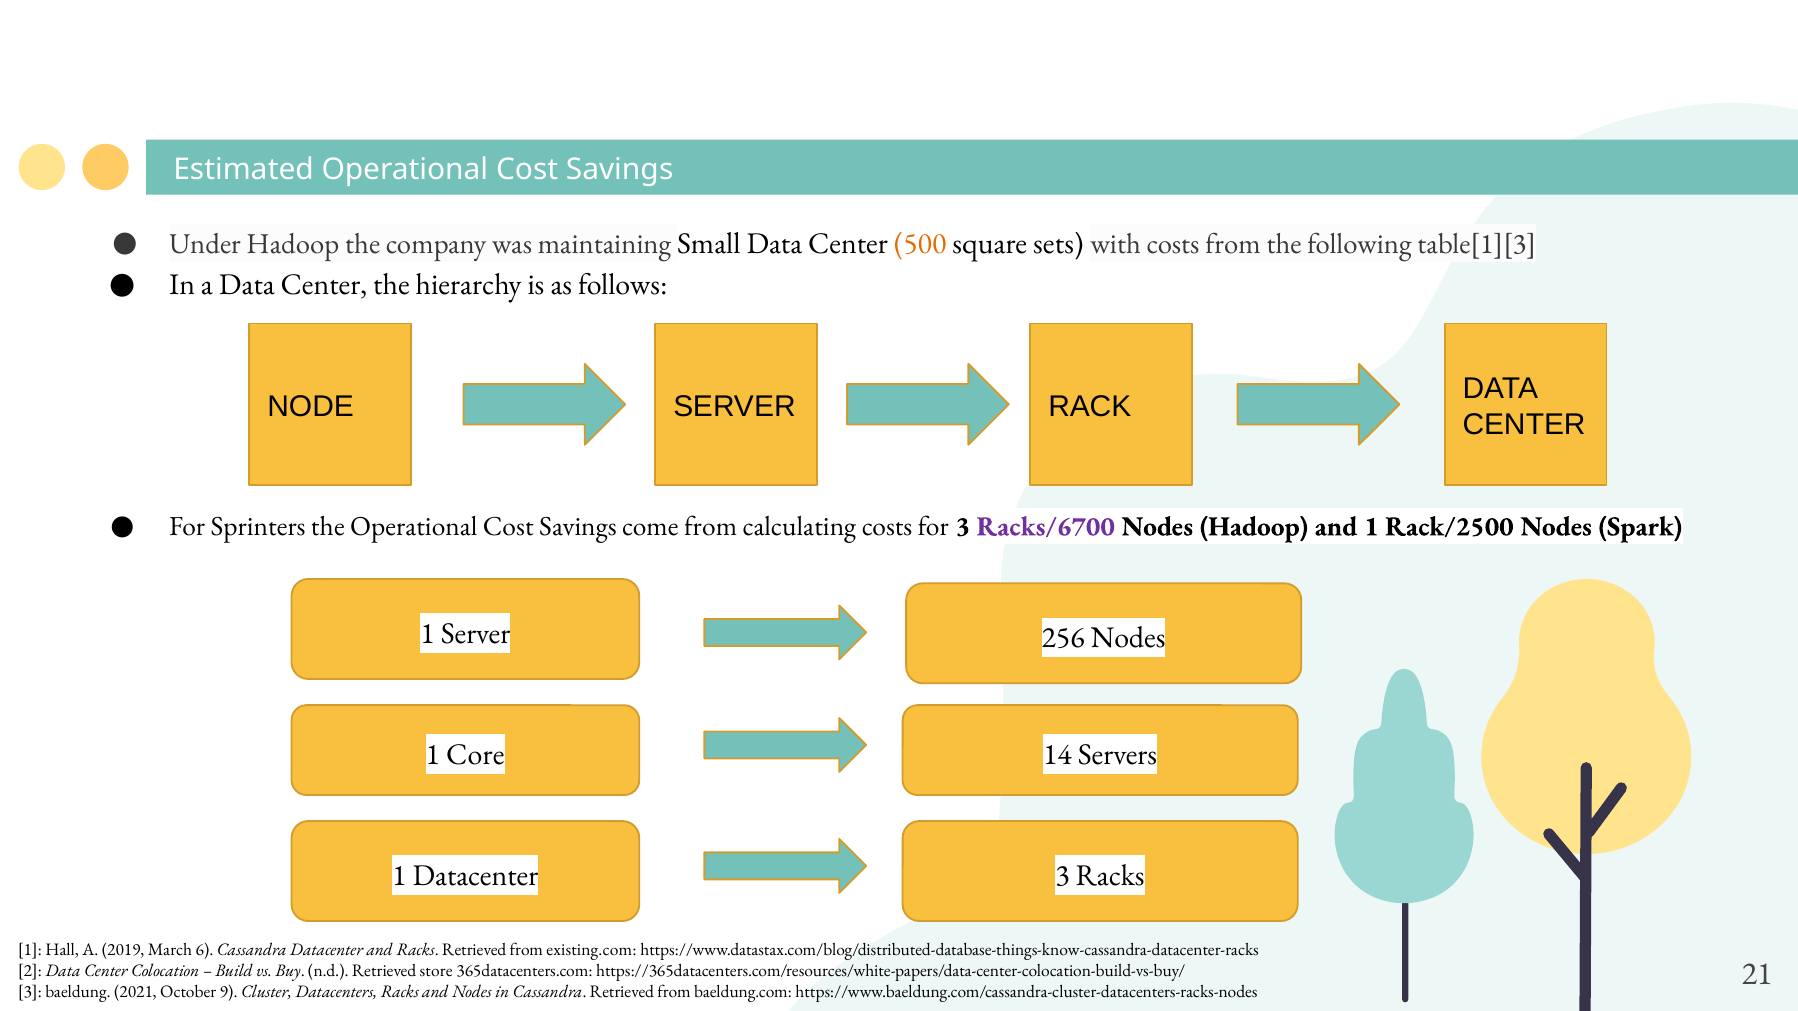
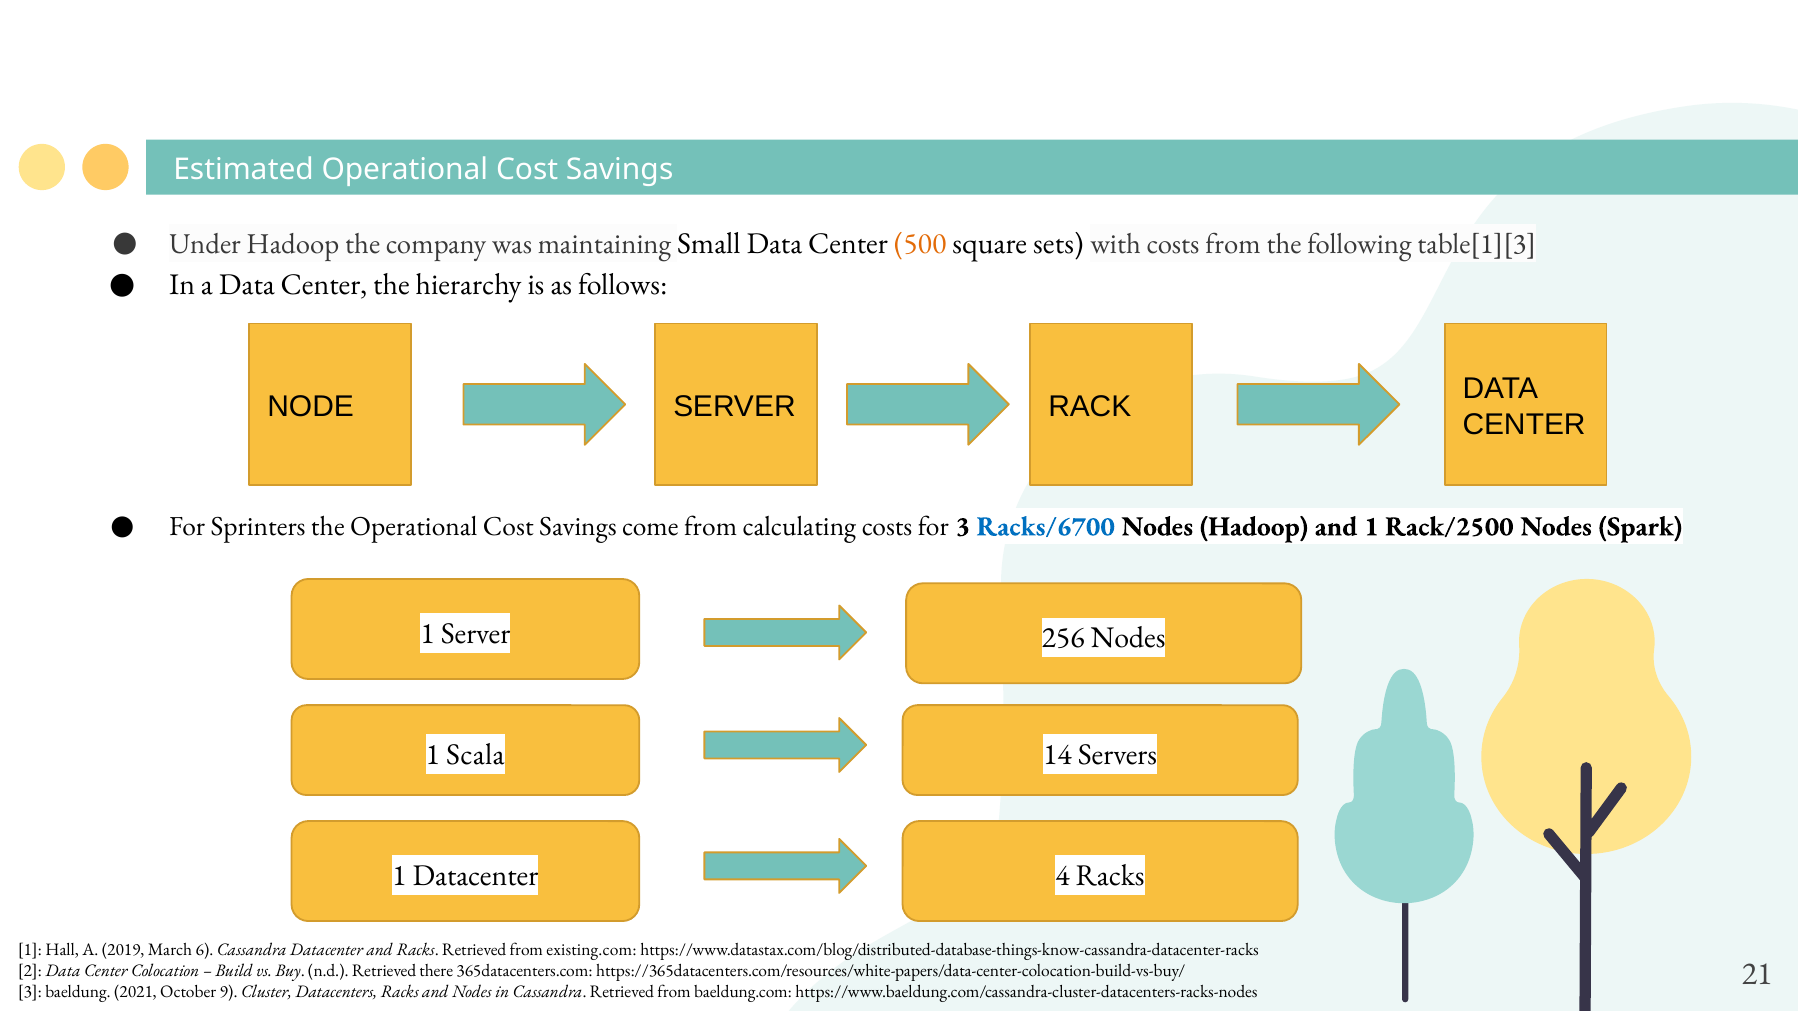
Racks/6700 colour: purple -> blue (1046, 527)
Core: Core -> Scala (475, 755)
Datacenter 3: 3 -> 4 (1062, 876)
store: store -> there (436, 972)
